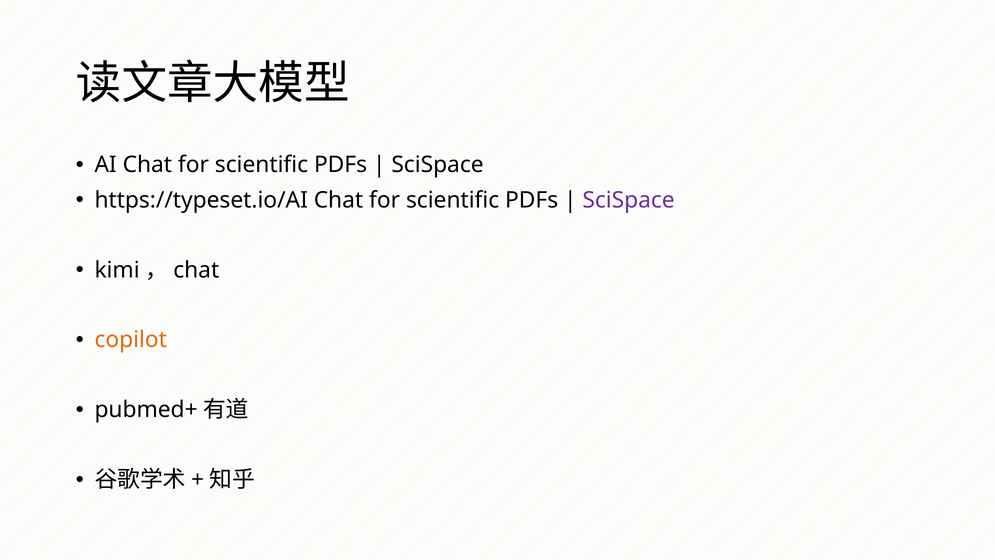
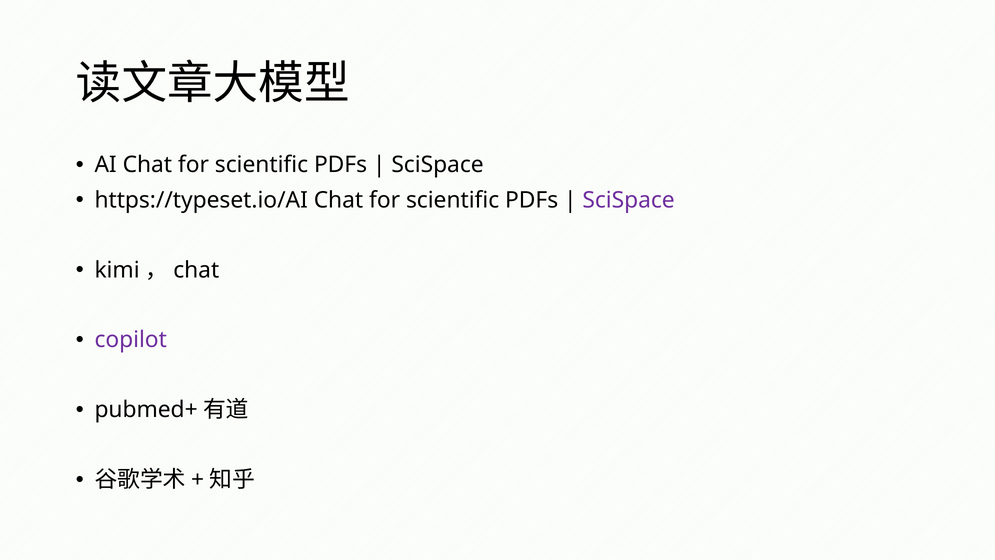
copilot colour: orange -> purple (131, 340)
